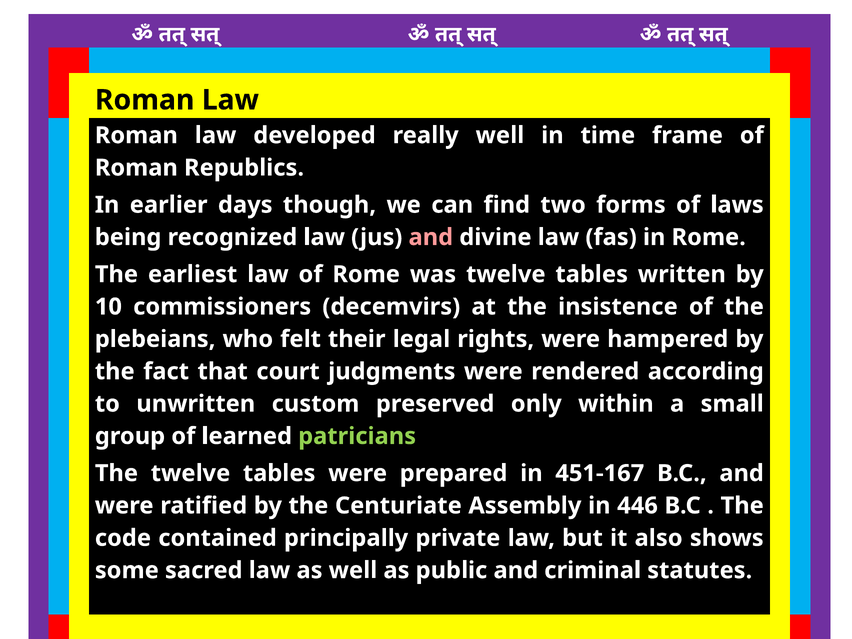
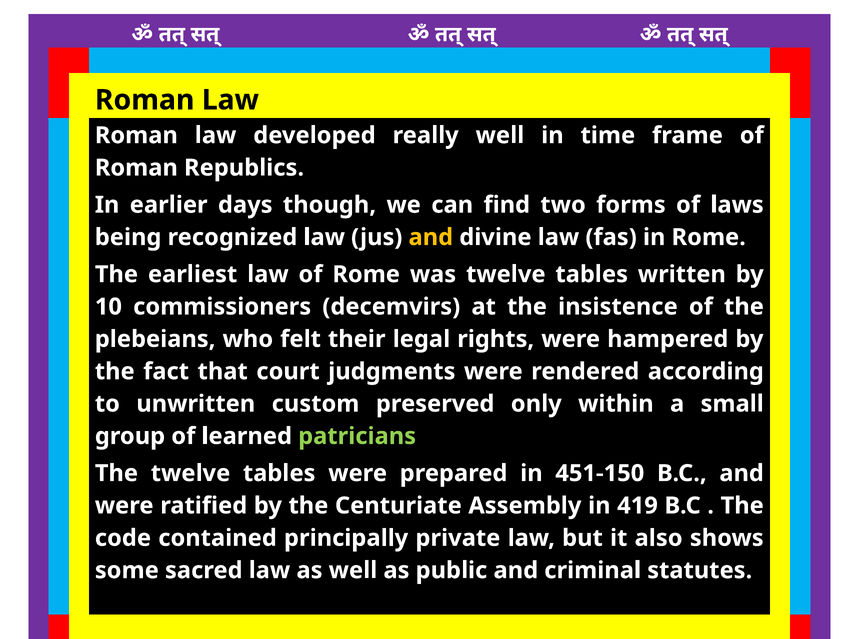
and colour: pink -> yellow (431, 237)
451-167: 451-167 -> 451-150 (600, 473)
446: 446 -> 419 (638, 506)
